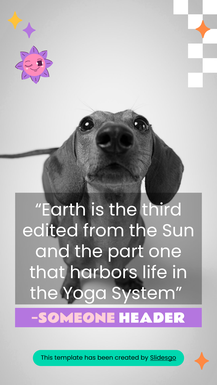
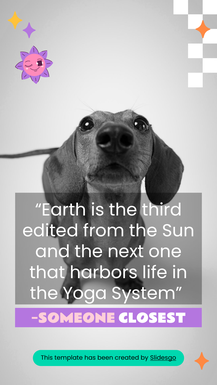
part: part -> next (126, 252)
HEADER: HEADER -> CLOSEST (152, 319)
